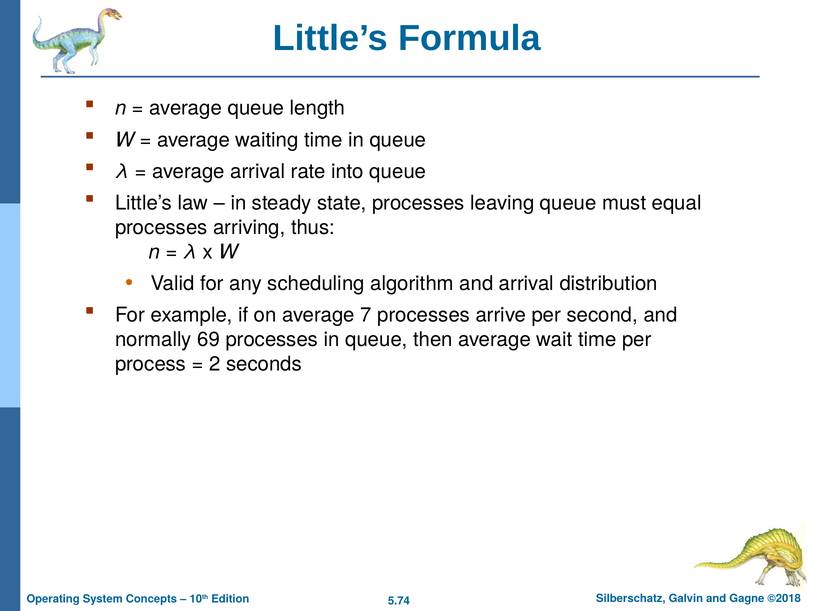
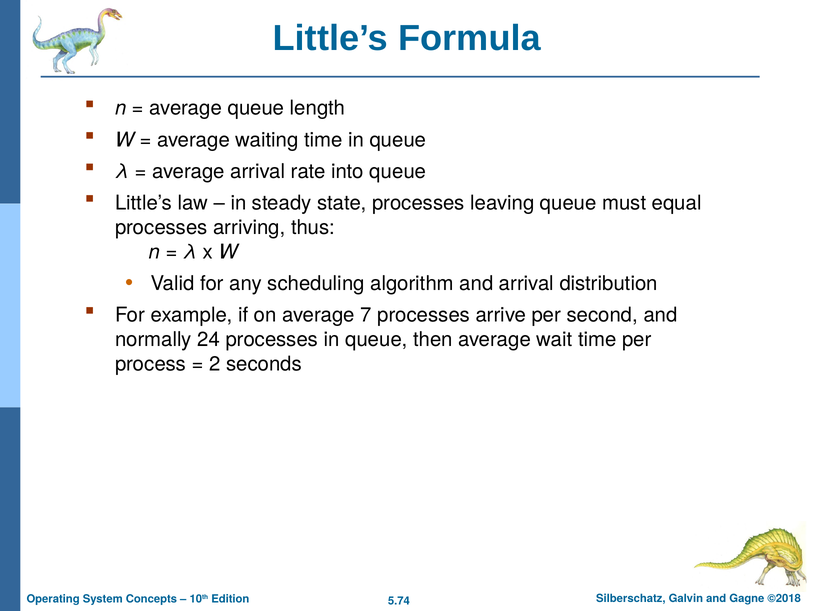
69: 69 -> 24 (209, 339)
